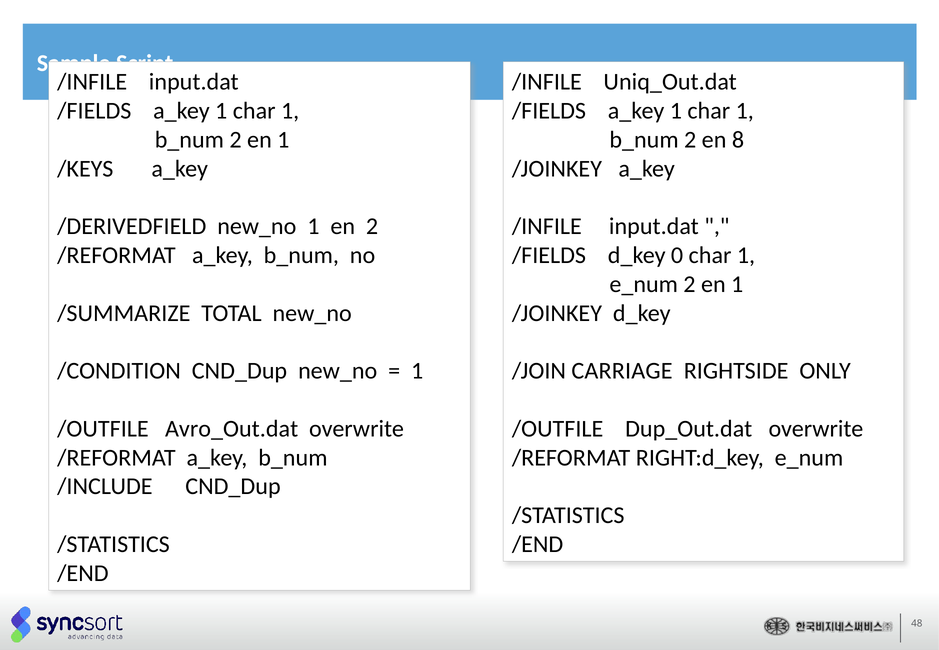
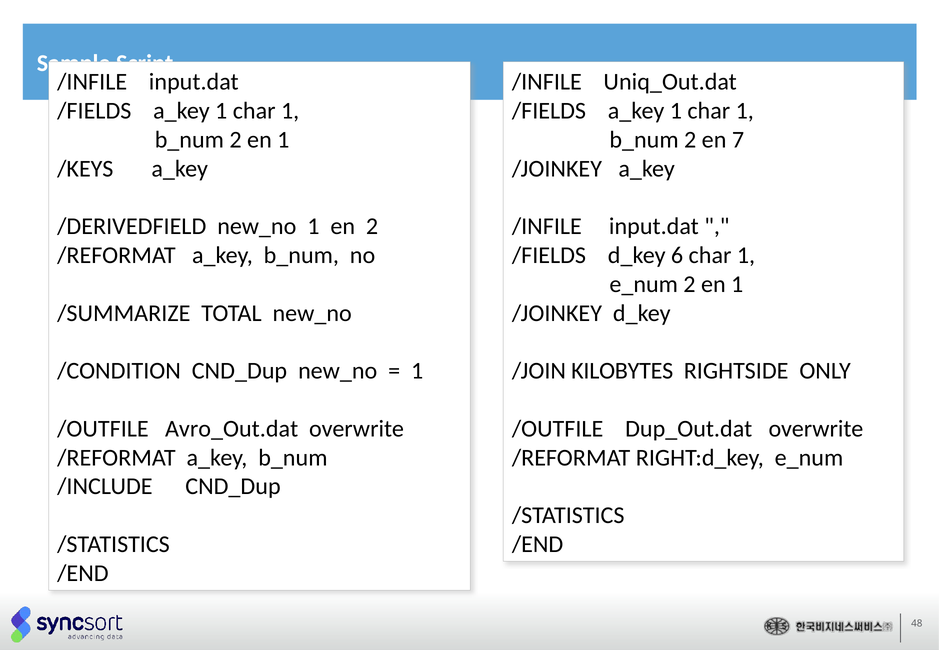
8: 8 -> 7 (738, 140)
0: 0 -> 6 (677, 255)
CARRIAGE: CARRIAGE -> KILOBYTES (622, 371)
